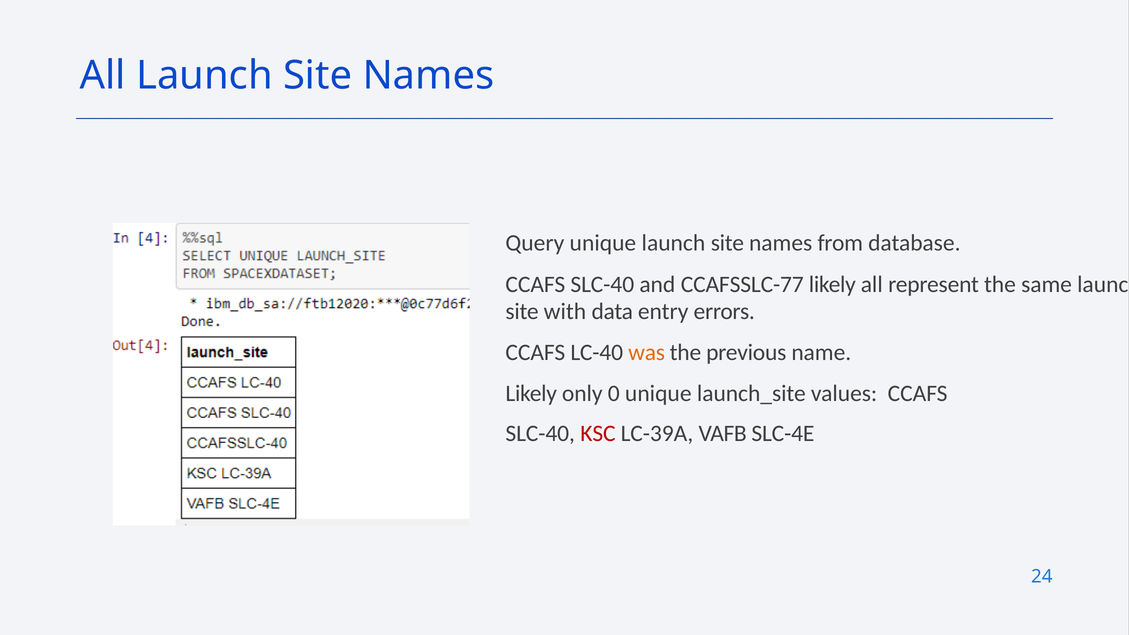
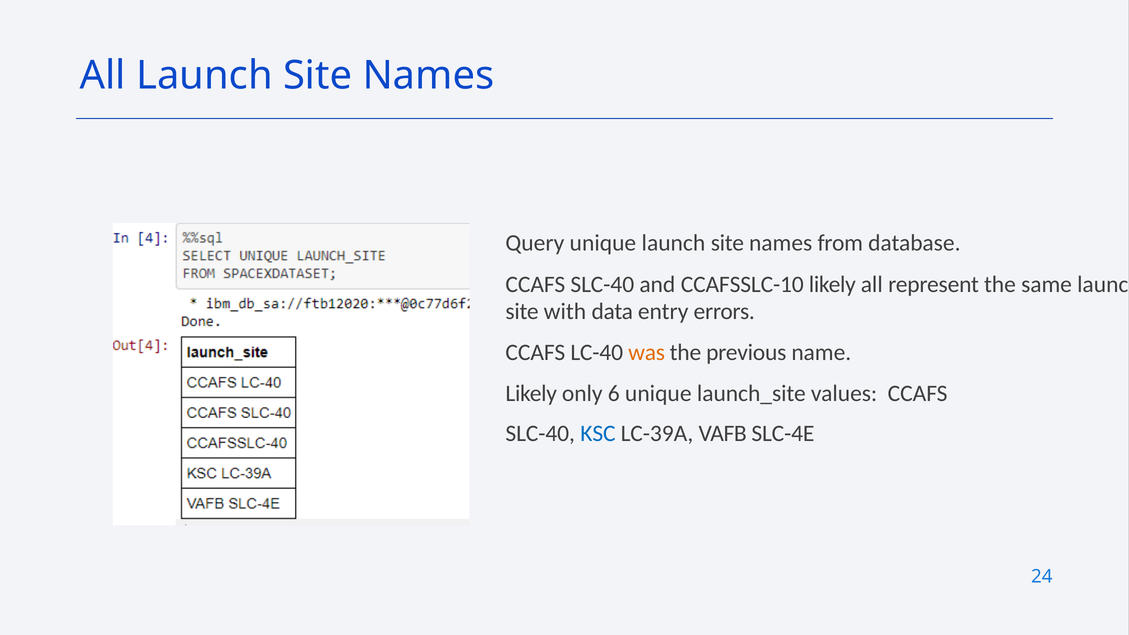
CCAFSSLC-77: CCAFSSLC-77 -> CCAFSSLC-10 (742, 284)
0: 0 -> 6 (614, 394)
KSC colour: red -> blue (598, 433)
